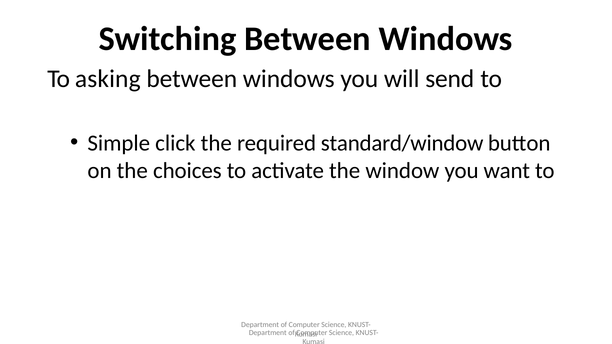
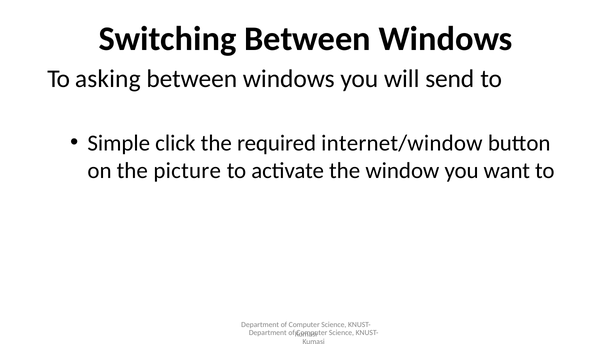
standard/window: standard/window -> internet/window (402, 143)
choices: choices -> picture (187, 171)
